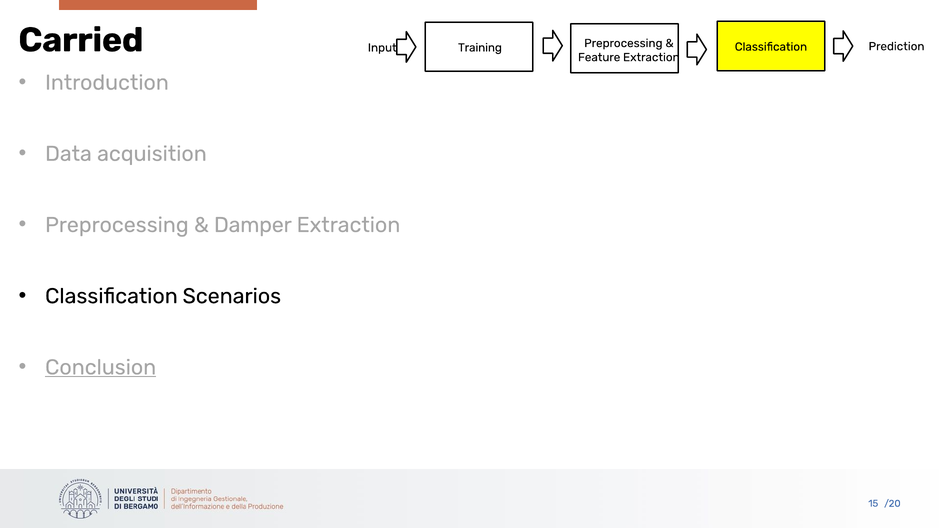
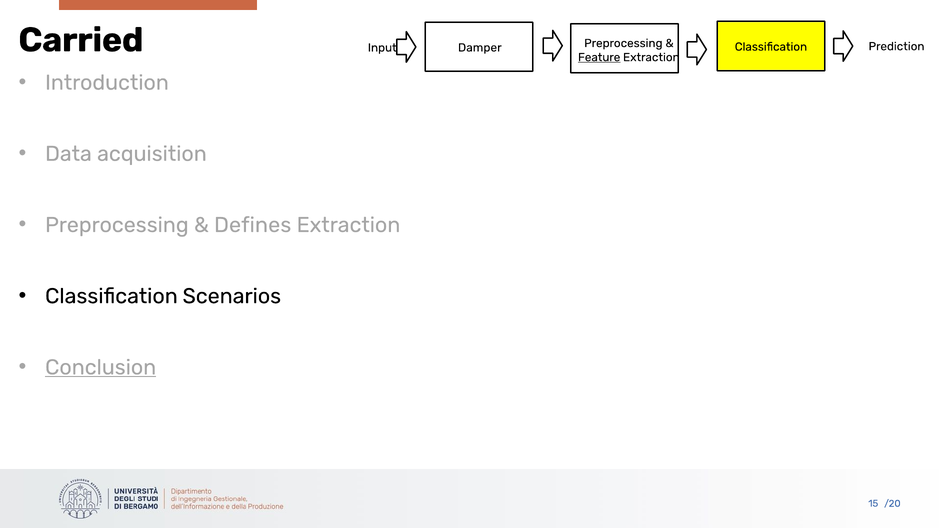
Training: Training -> Damper (480, 48)
Feature underline: none -> present (599, 57)
Damper: Damper -> Defines (253, 225)
